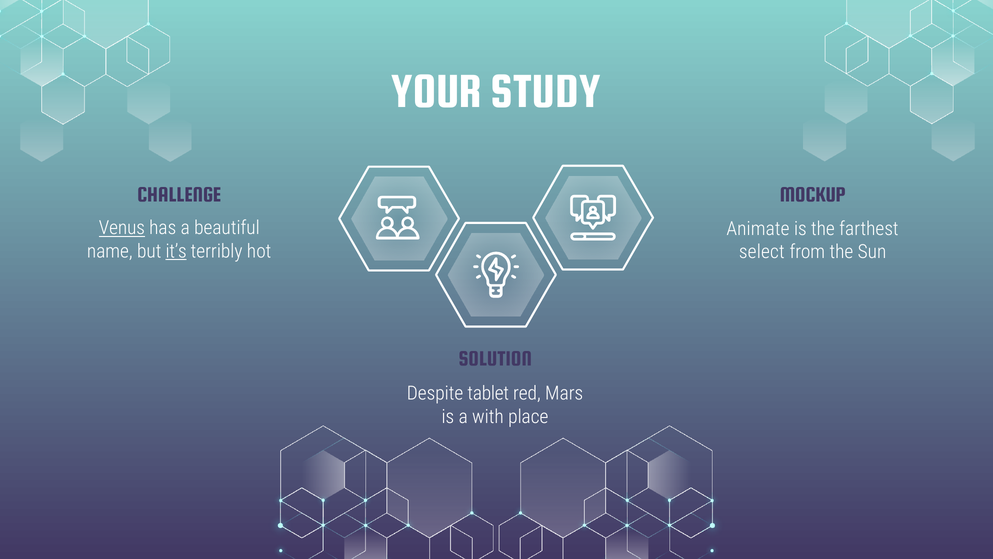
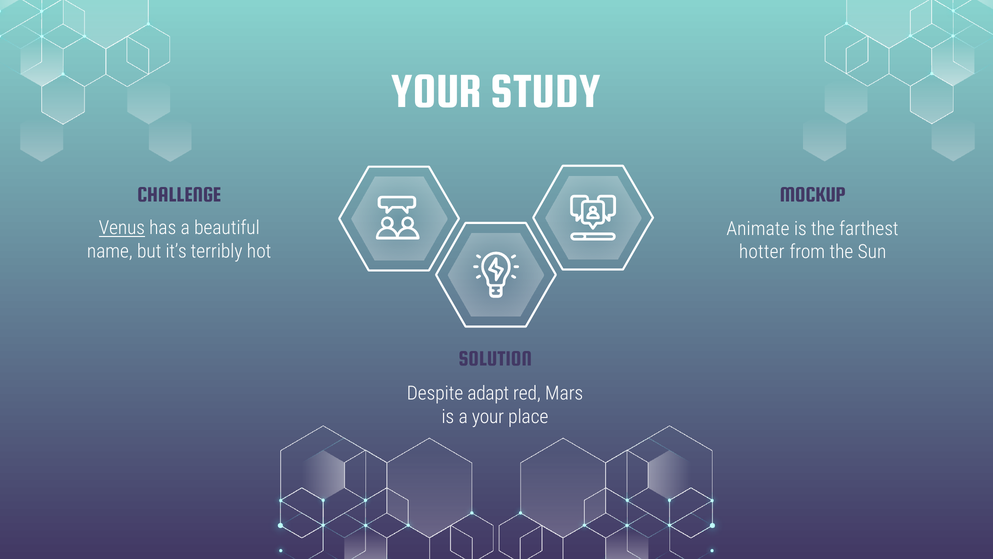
it’s underline: present -> none (176, 251)
select: select -> hotter (762, 252)
tablet: tablet -> adapt (488, 393)
a with: with -> your (488, 416)
